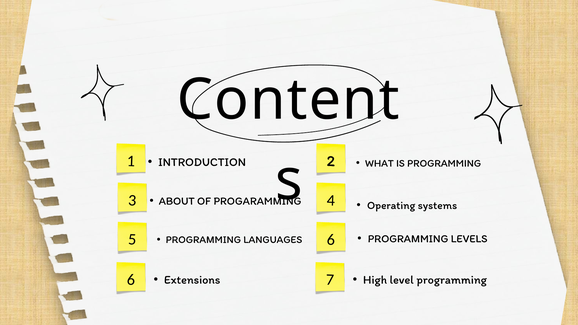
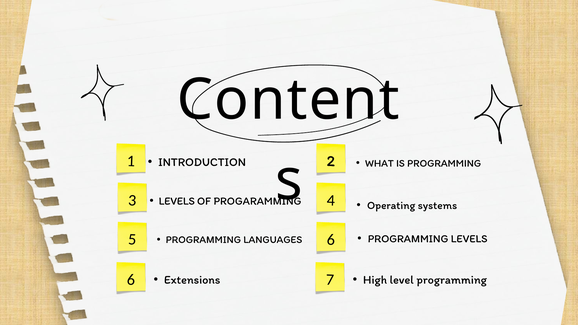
ABOUT: ABOUT -> LEVELS (177, 201)
